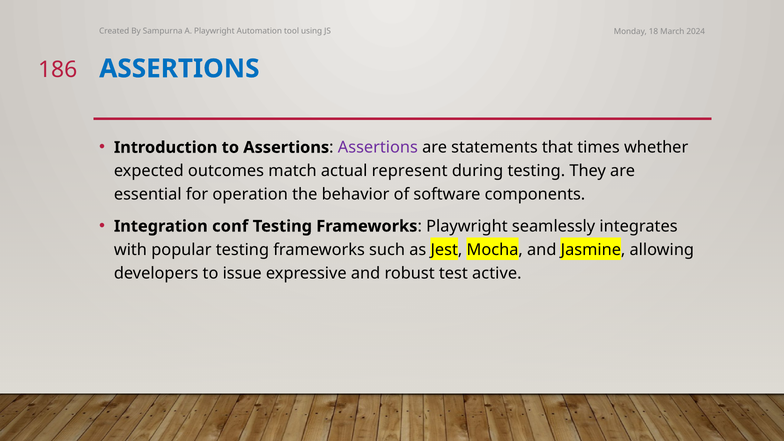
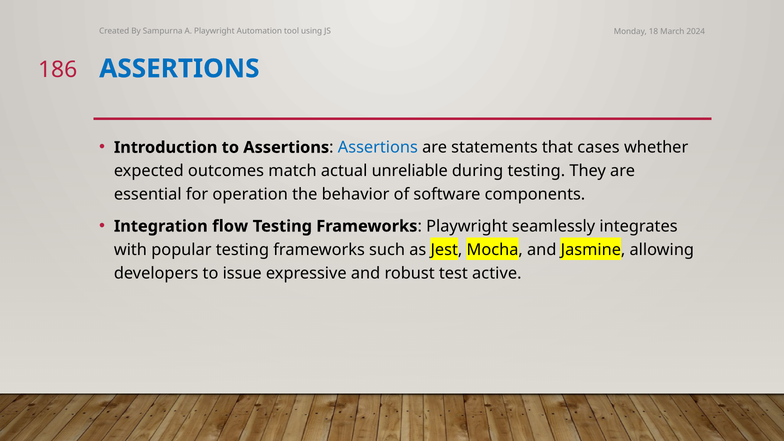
Assertions colour: purple -> blue (378, 147)
times: times -> cases (598, 147)
represent: represent -> unreliable (410, 171)
conf: conf -> flow (230, 226)
